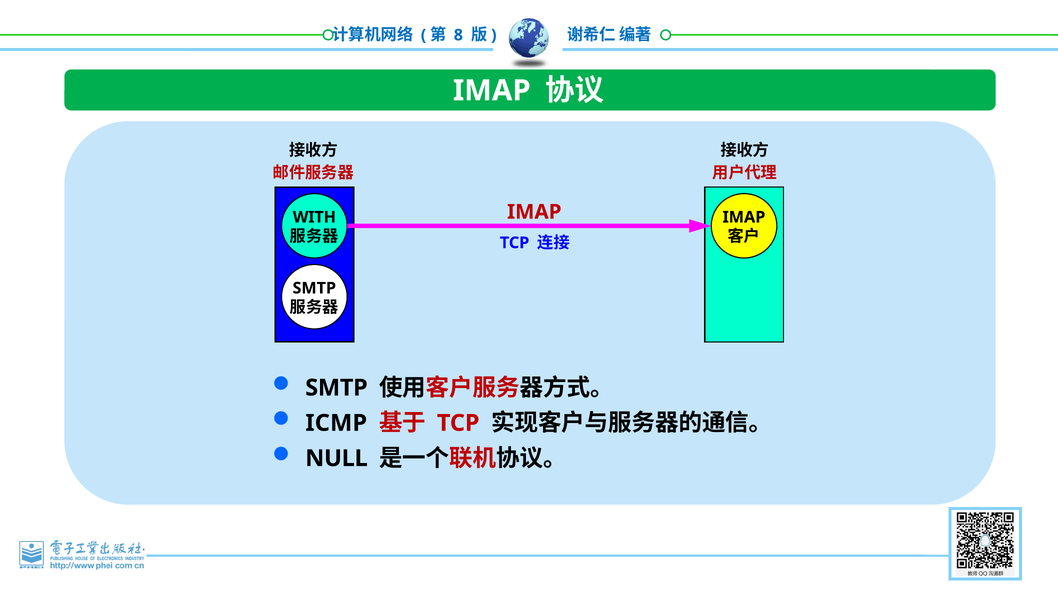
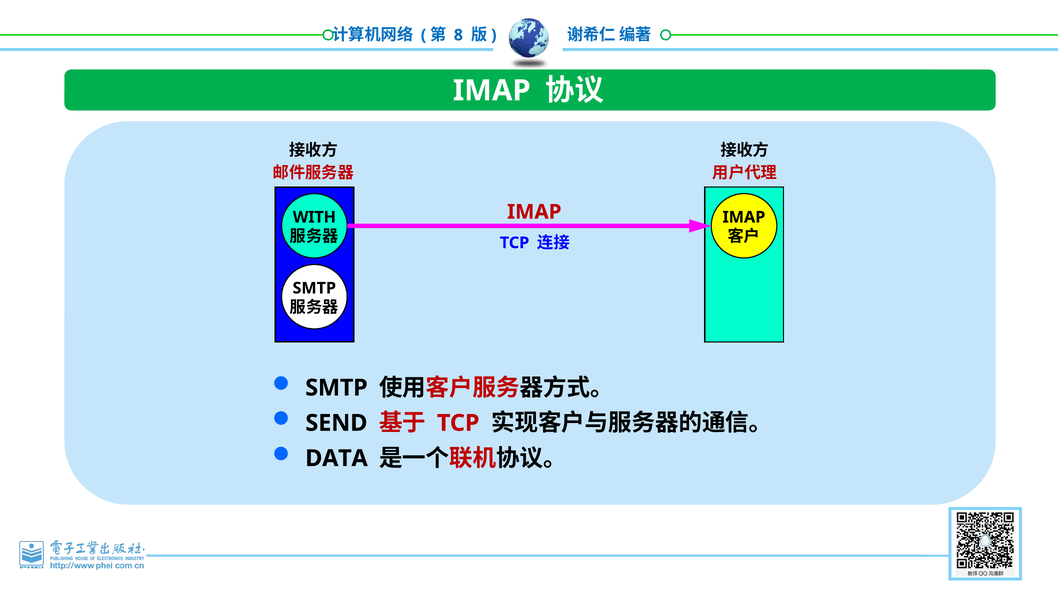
ICMP: ICMP -> SEND (336, 423)
NULL: NULL -> DATA (336, 458)
